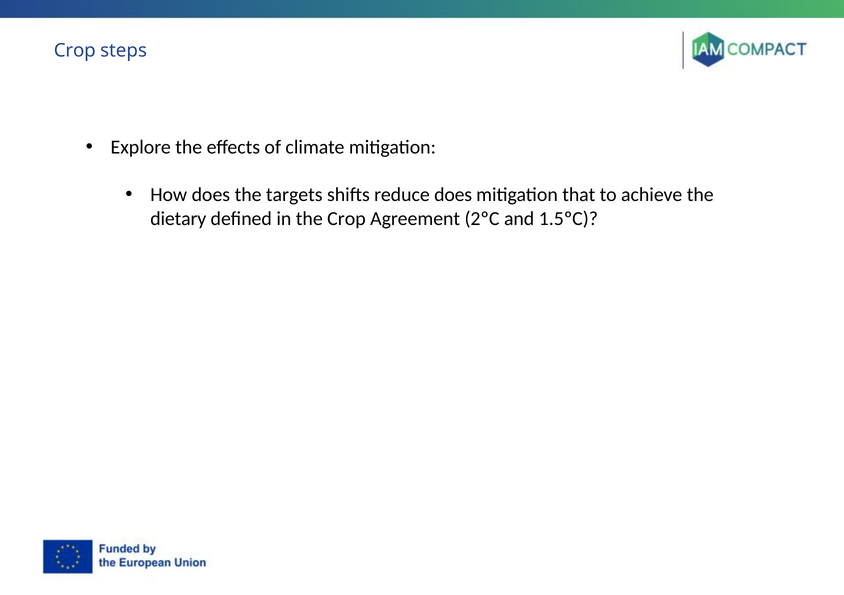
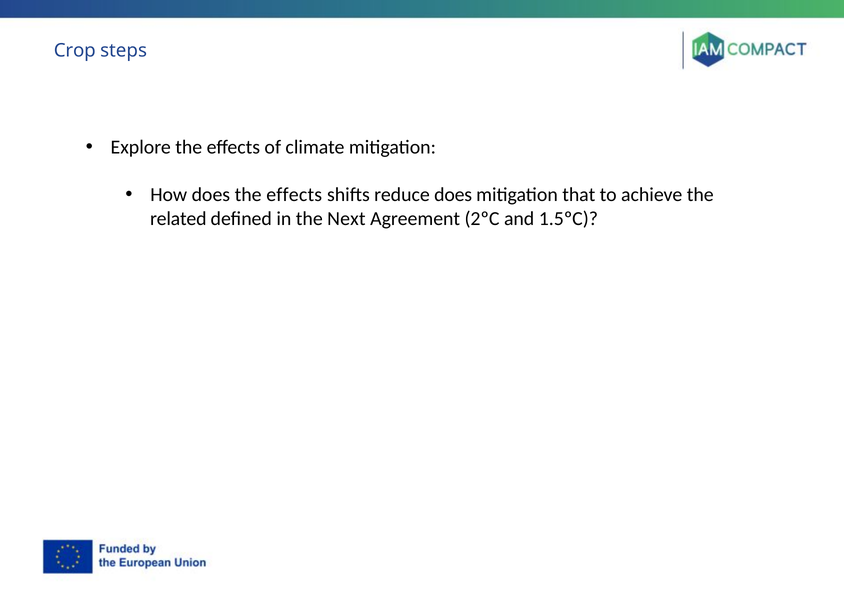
does the targets: targets -> effects (294, 195)
dietary: dietary -> related (178, 219)
the Crop: Crop -> Next (346, 219)
